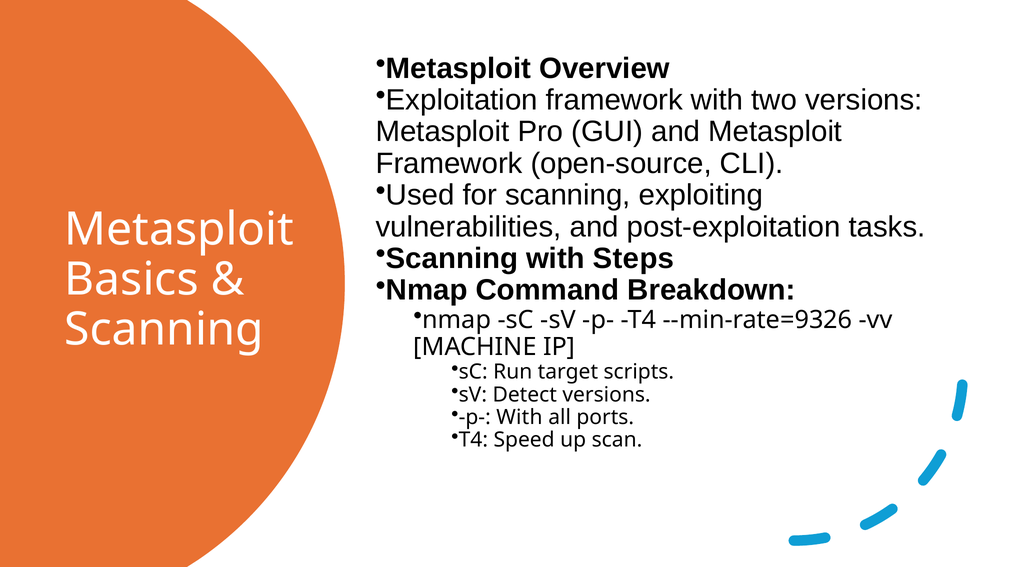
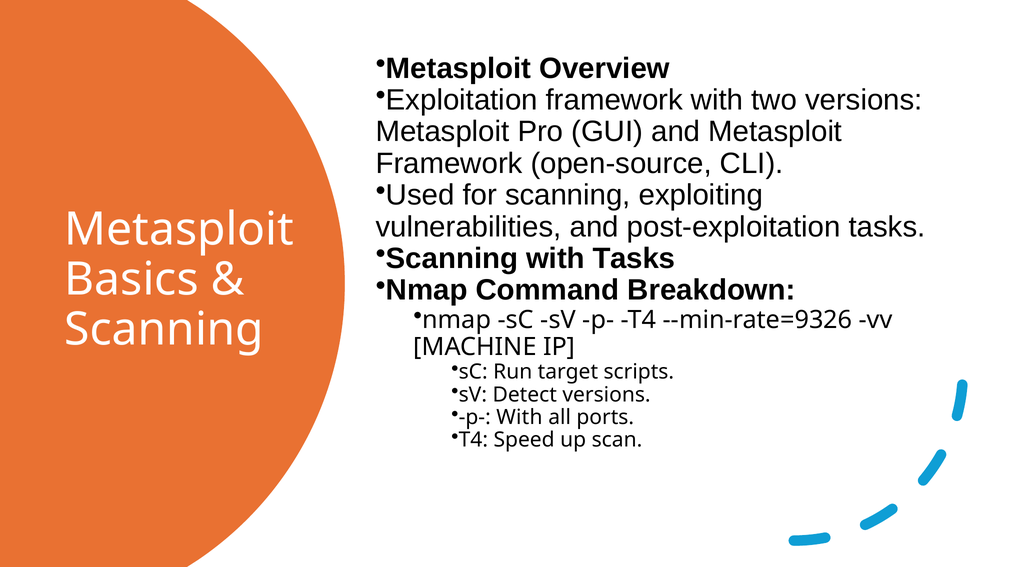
with Steps: Steps -> Tasks (634, 259)
